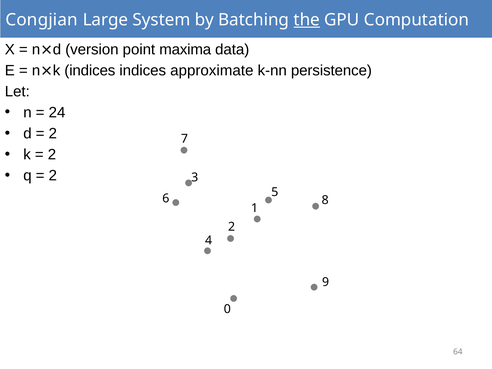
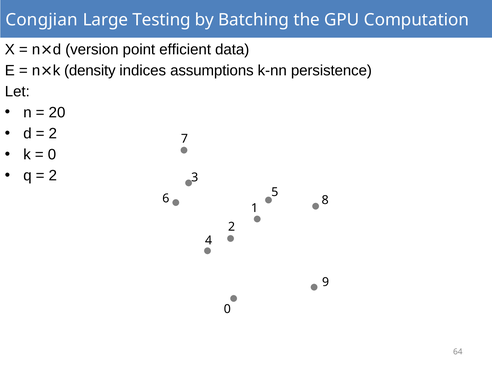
System: System -> Testing (162, 20)
the underline: present -> none (307, 20)
maxima: maxima -> efficient (185, 49)
k indices: indices -> density (90, 70)
approximate: approximate -> assumptions (212, 70)
24: 24 -> 20 (57, 112)
2: 2 -> 0 (52, 155)
